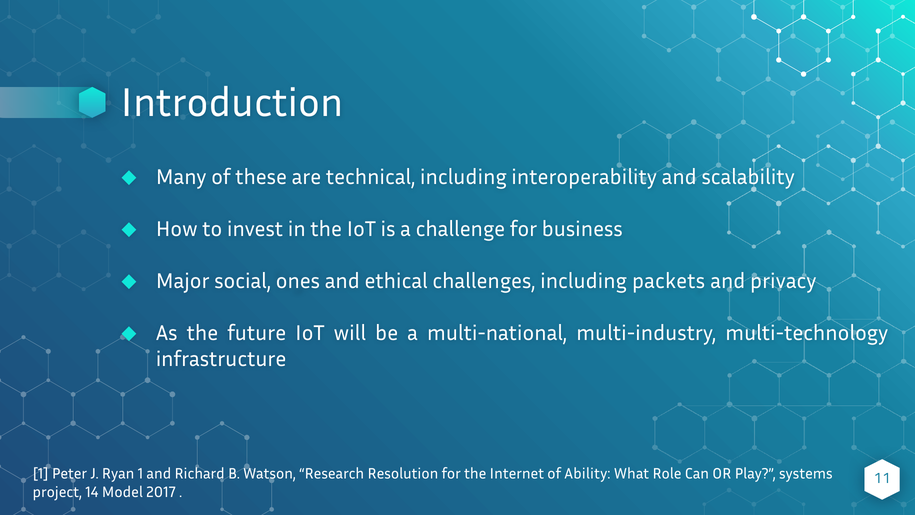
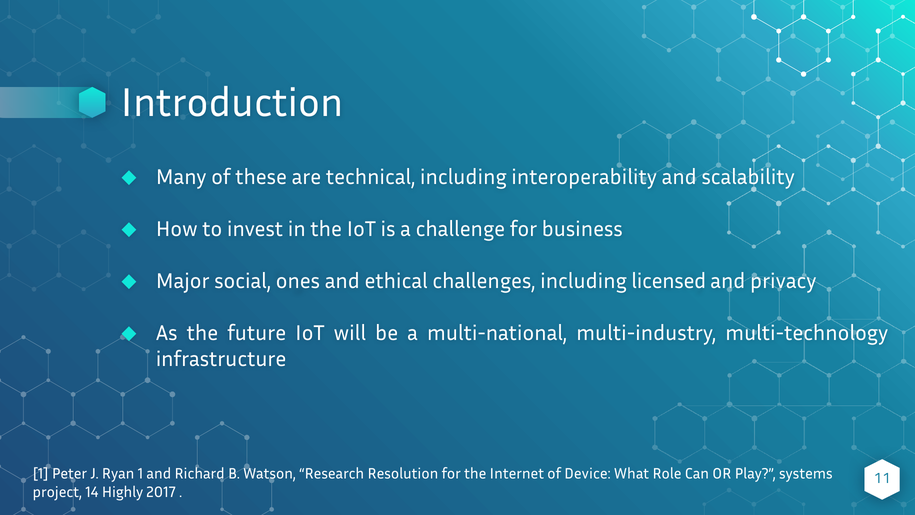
packets: packets -> licensed (669, 281)
Ability: Ability -> Device (587, 474)
Model: Model -> Highly (122, 492)
